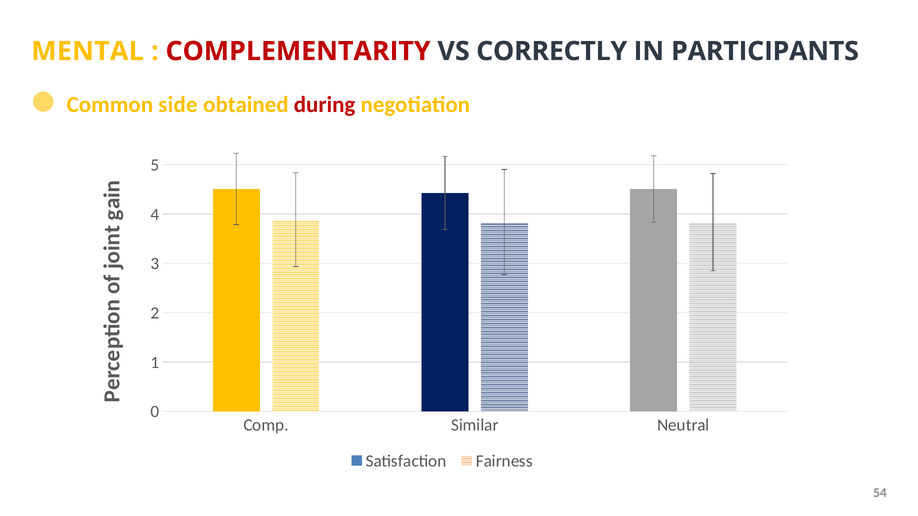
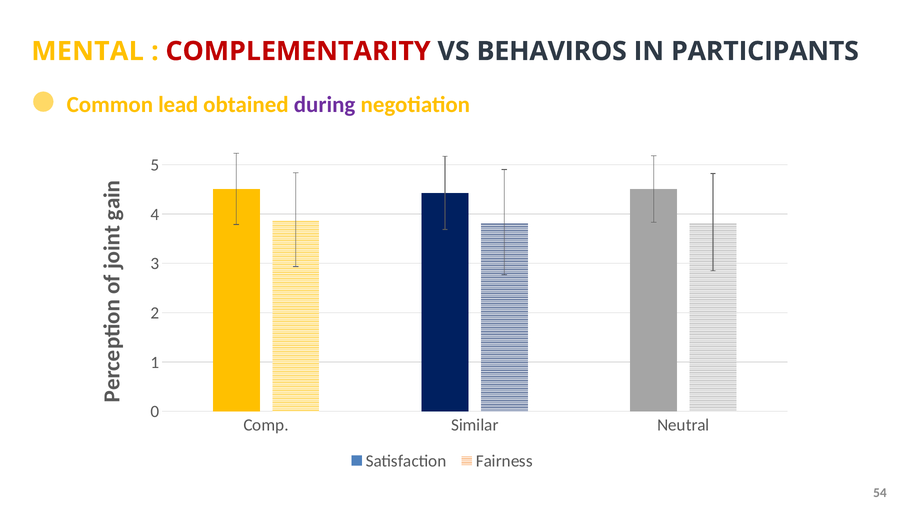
CORRECTLY: CORRECTLY -> BEHAVIROS (552, 51)
side: side -> lead (178, 105)
during colour: red -> purple (325, 105)
